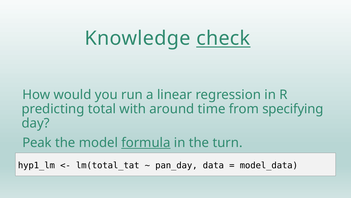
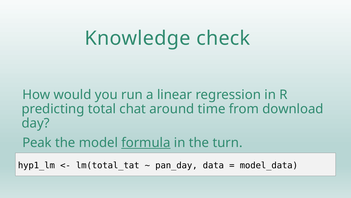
check underline: present -> none (223, 38)
with: with -> chat (133, 109)
specifying: specifying -> download (293, 109)
